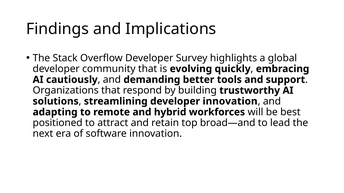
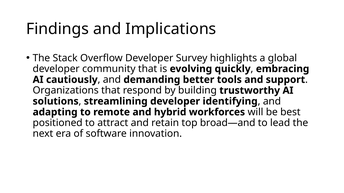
developer innovation: innovation -> identifying (230, 102)
